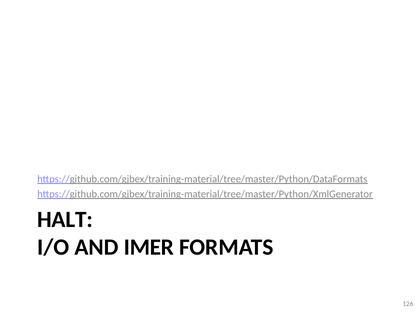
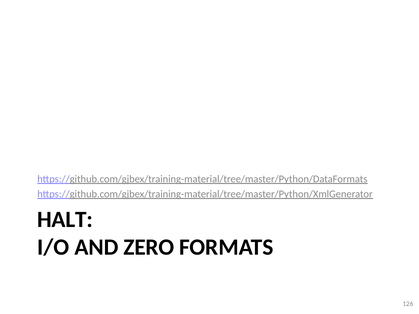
IMER: IMER -> ZERO (149, 248)
